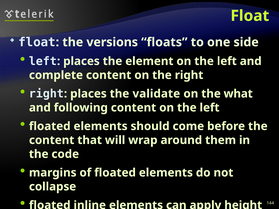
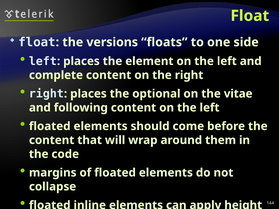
validate: validate -> optional (156, 94)
what: what -> vitae (238, 94)
